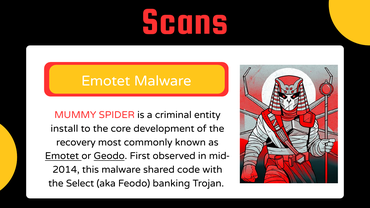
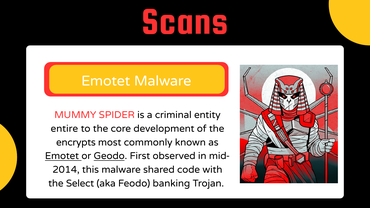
install: install -> entire (64, 129)
recovery: recovery -> encrypts (76, 142)
